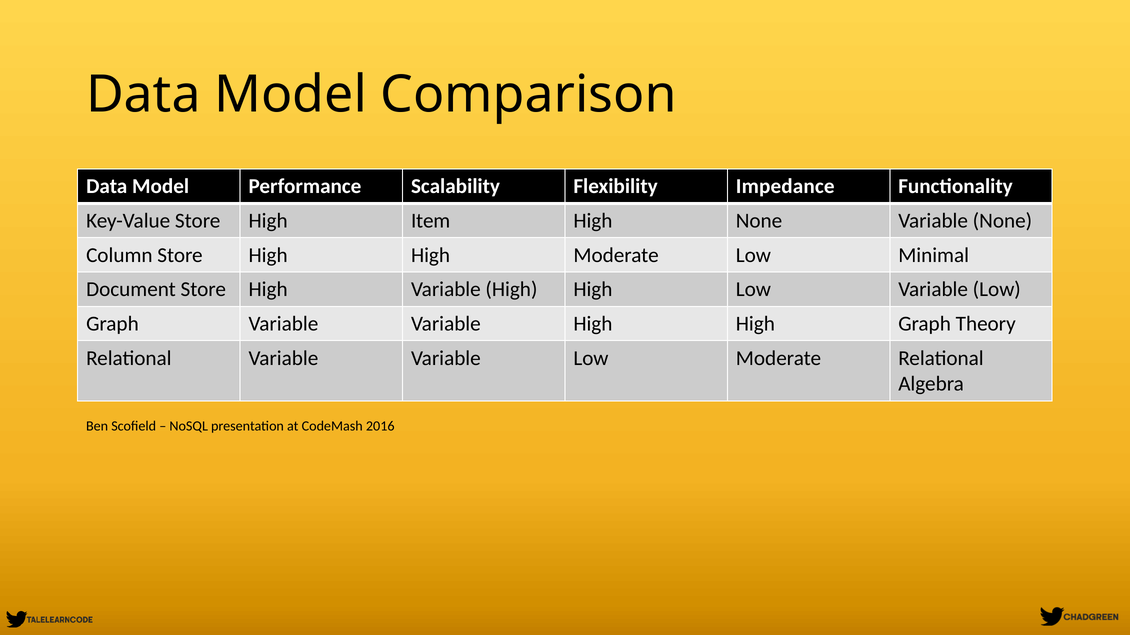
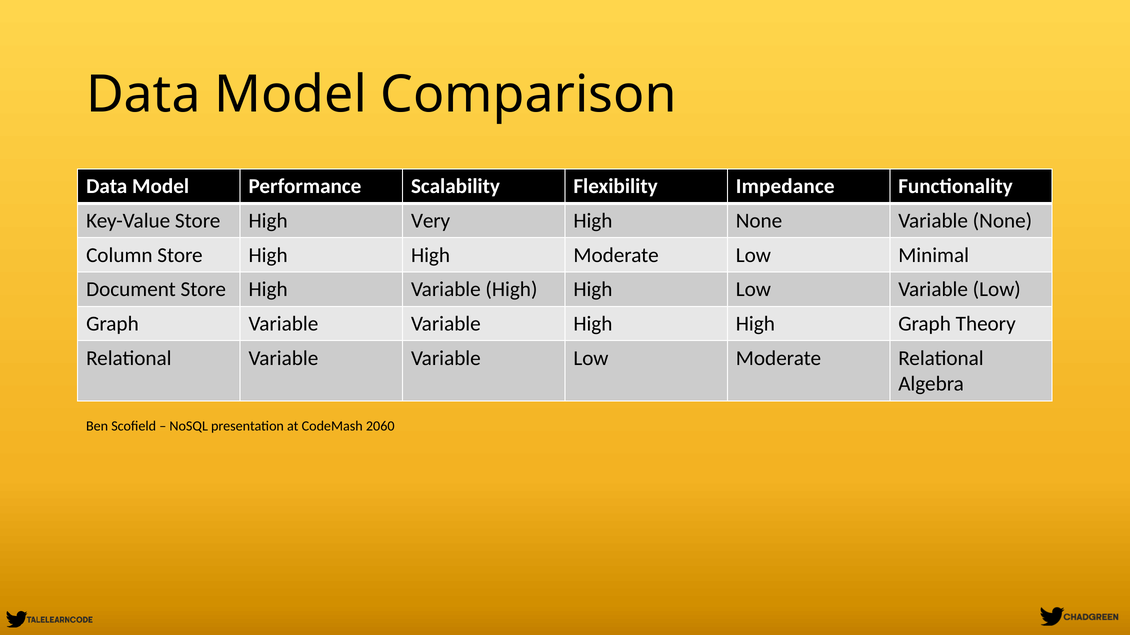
Item: Item -> Very (431, 221)
2016: 2016 -> 2060 (380, 426)
